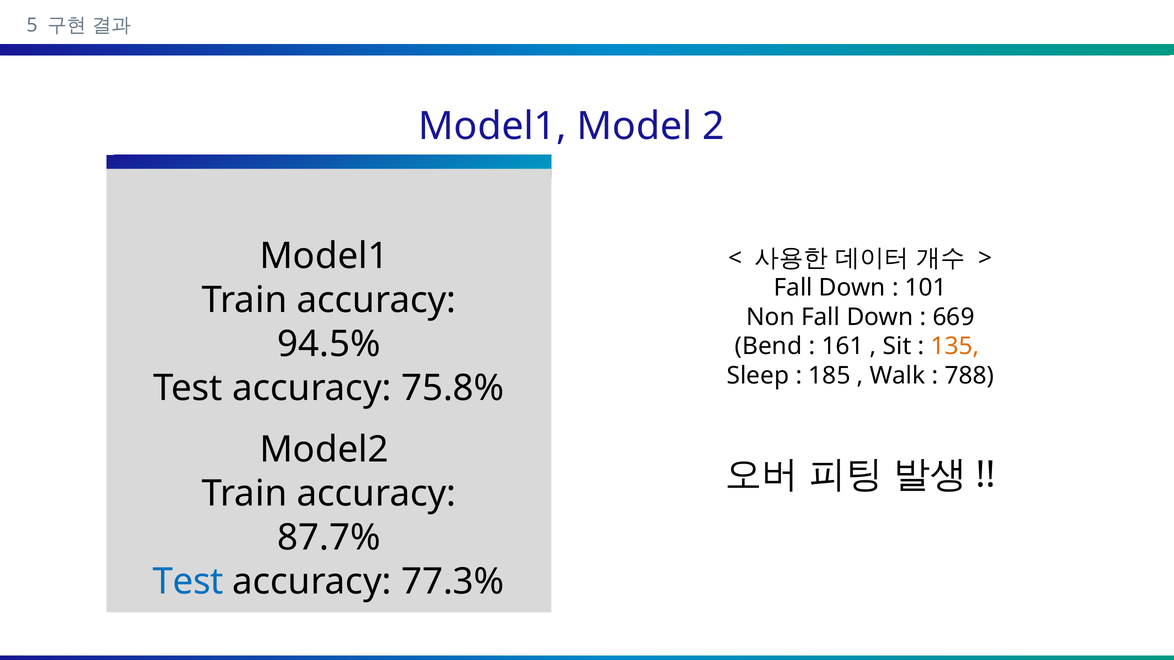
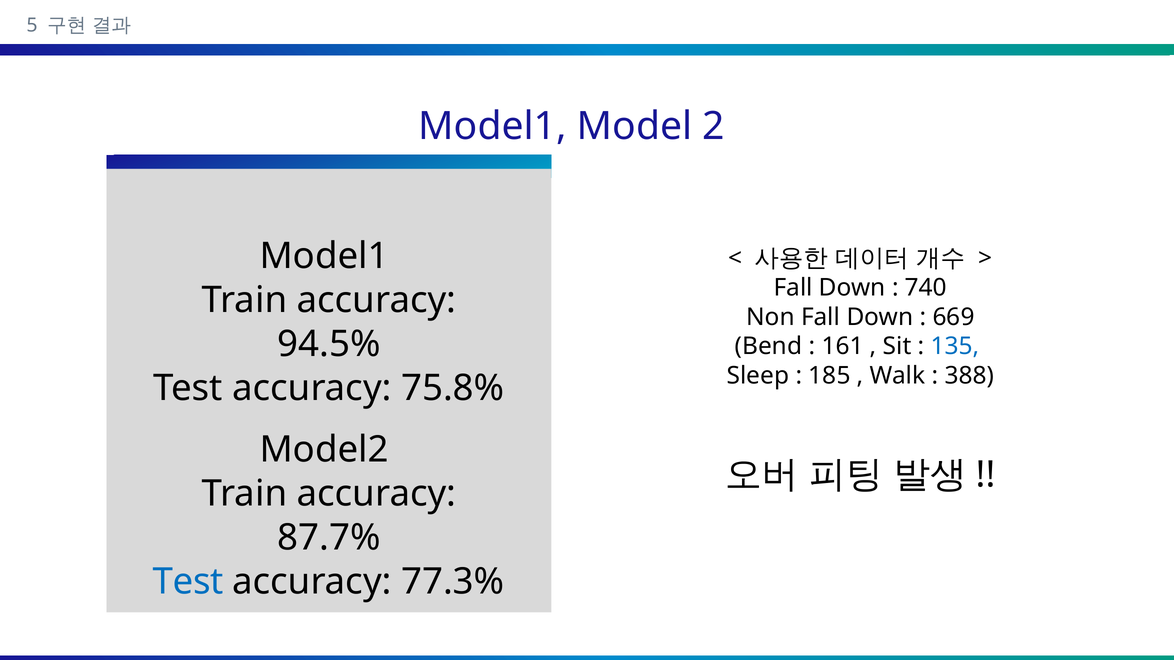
101: 101 -> 740 (926, 288)
135 colour: orange -> blue (955, 347)
788: 788 -> 388 (969, 376)
